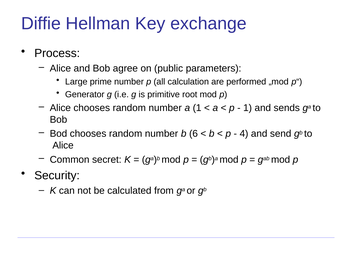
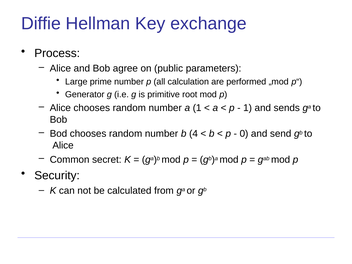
6: 6 -> 4 (193, 134)
4: 4 -> 0 (244, 134)
